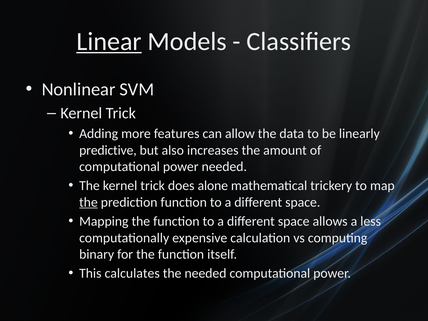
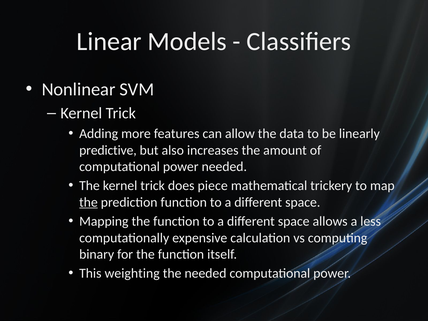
Linear underline: present -> none (109, 41)
alone: alone -> piece (213, 186)
calculates: calculates -> weighting (132, 273)
